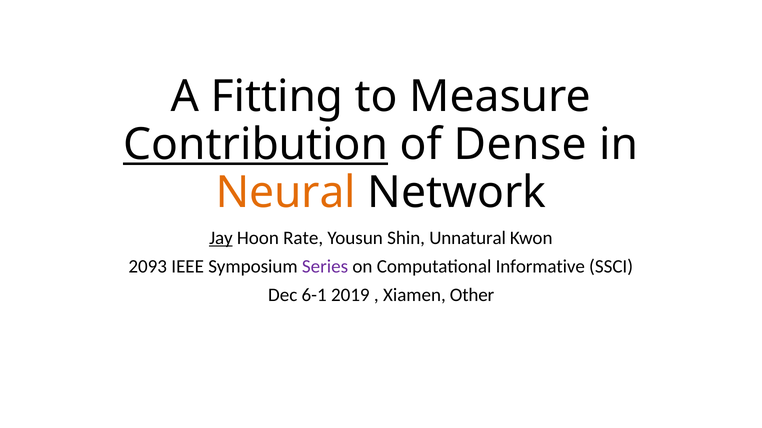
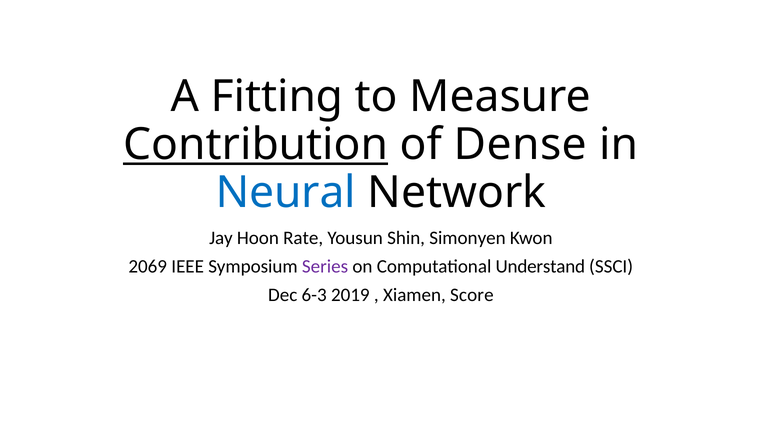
Neural colour: orange -> blue (286, 193)
Jay underline: present -> none (221, 238)
Unnatural: Unnatural -> Simonyen (467, 238)
2093: 2093 -> 2069 (148, 267)
Informative: Informative -> Understand (540, 267)
6-1: 6-1 -> 6-3 (314, 295)
Other: Other -> Score (472, 295)
